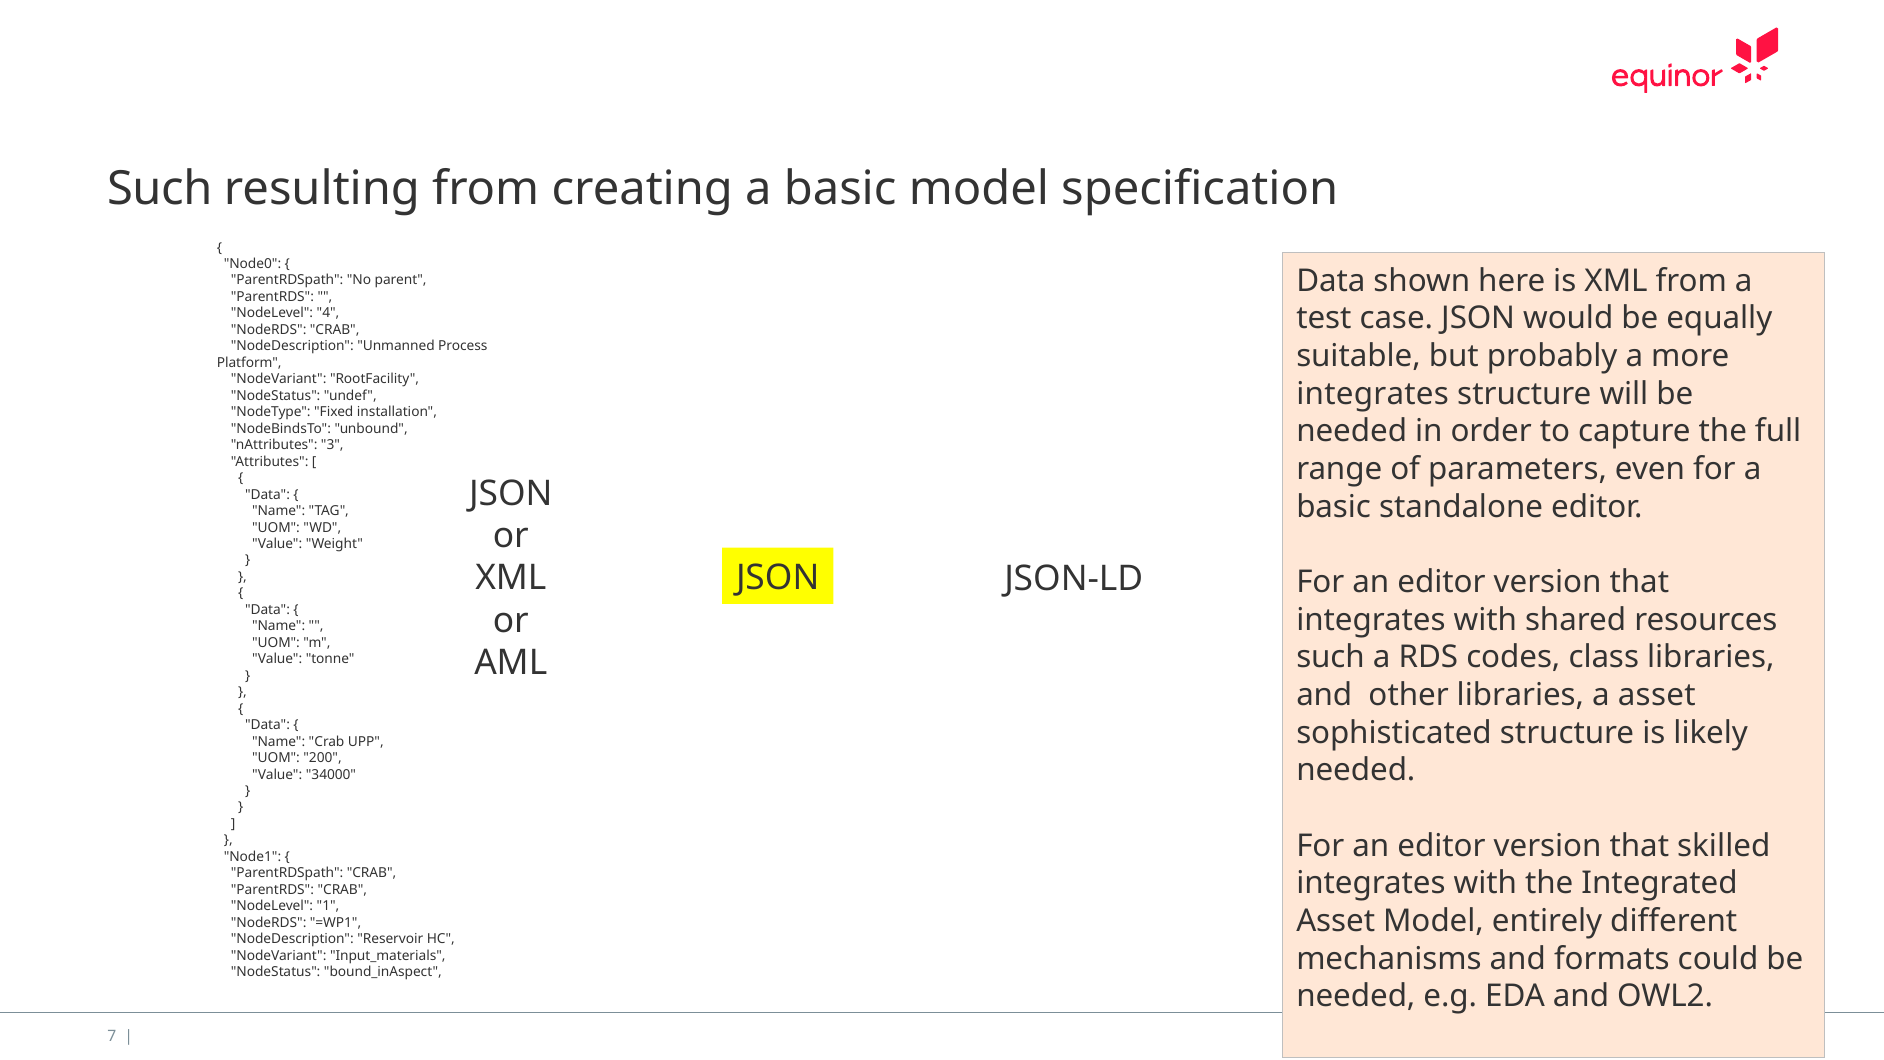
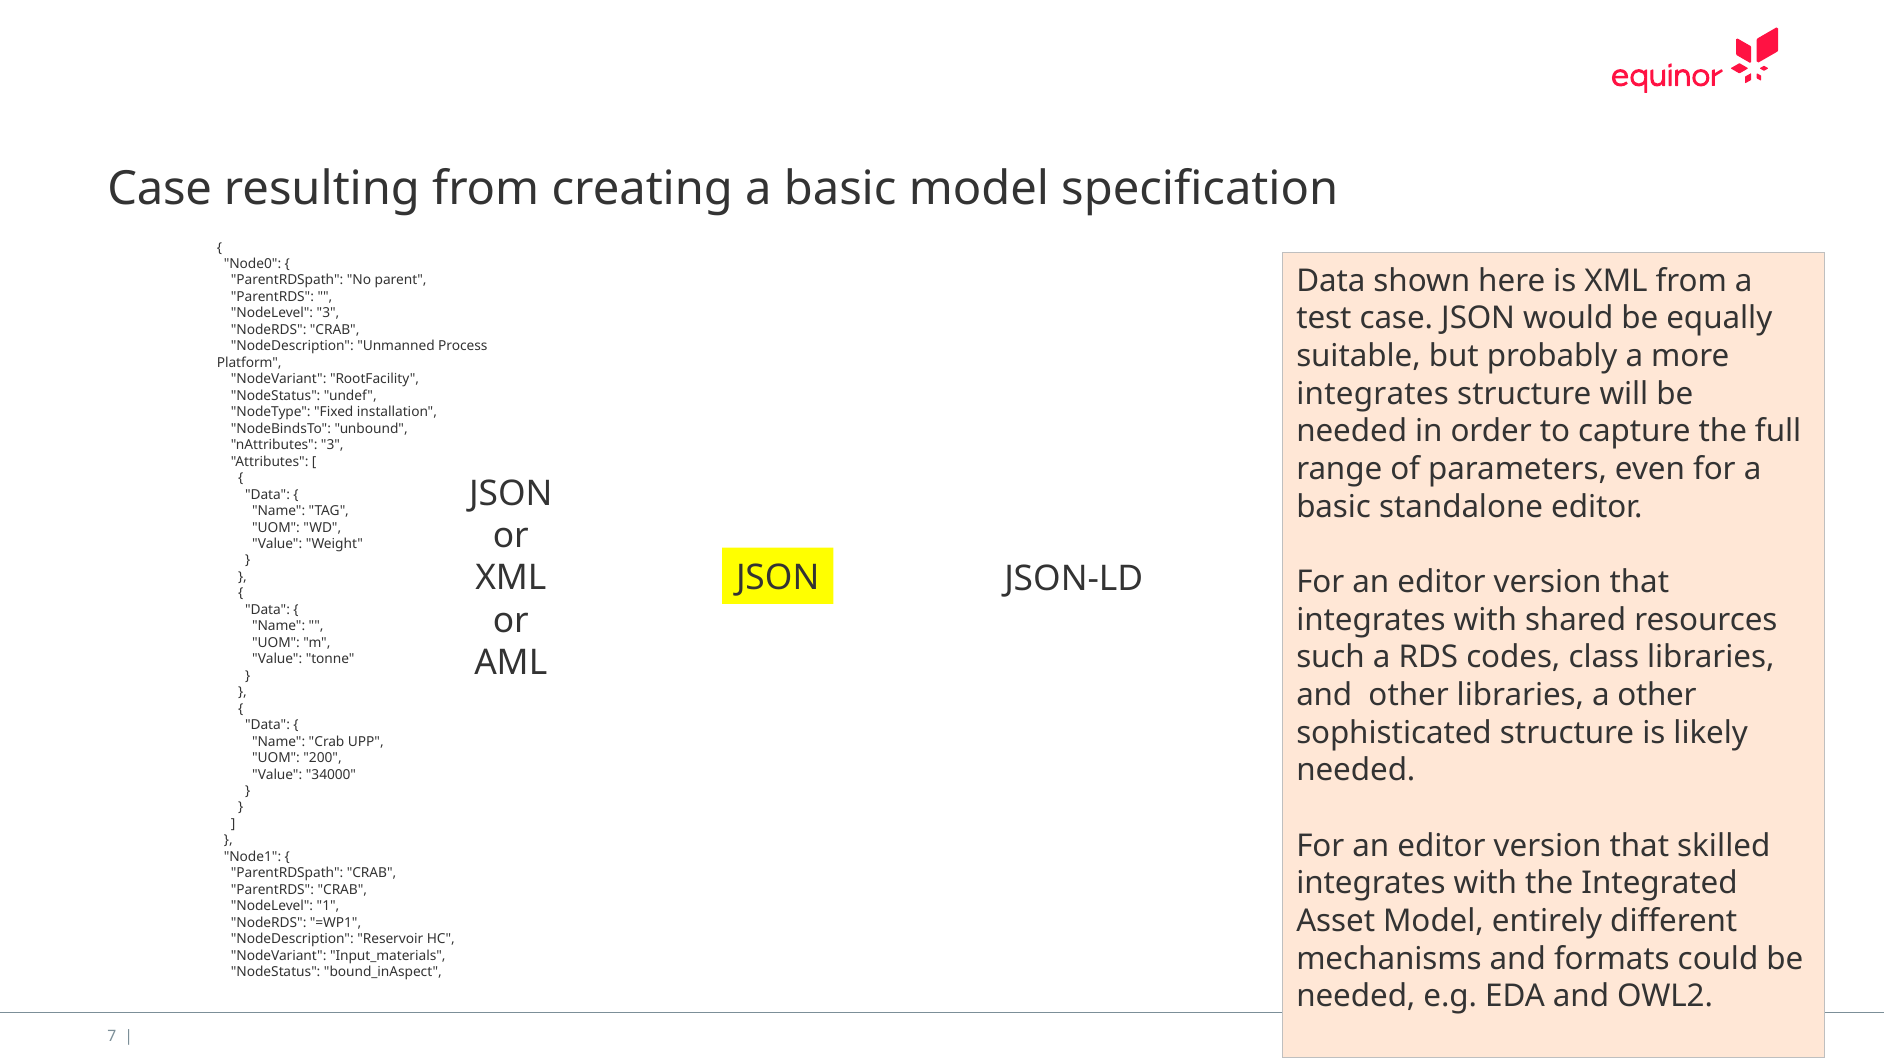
Such: Such -> Case (160, 189)
NodeLevel 4: 4 -> 3 (328, 313)
a asset: asset -> other (1657, 695)
